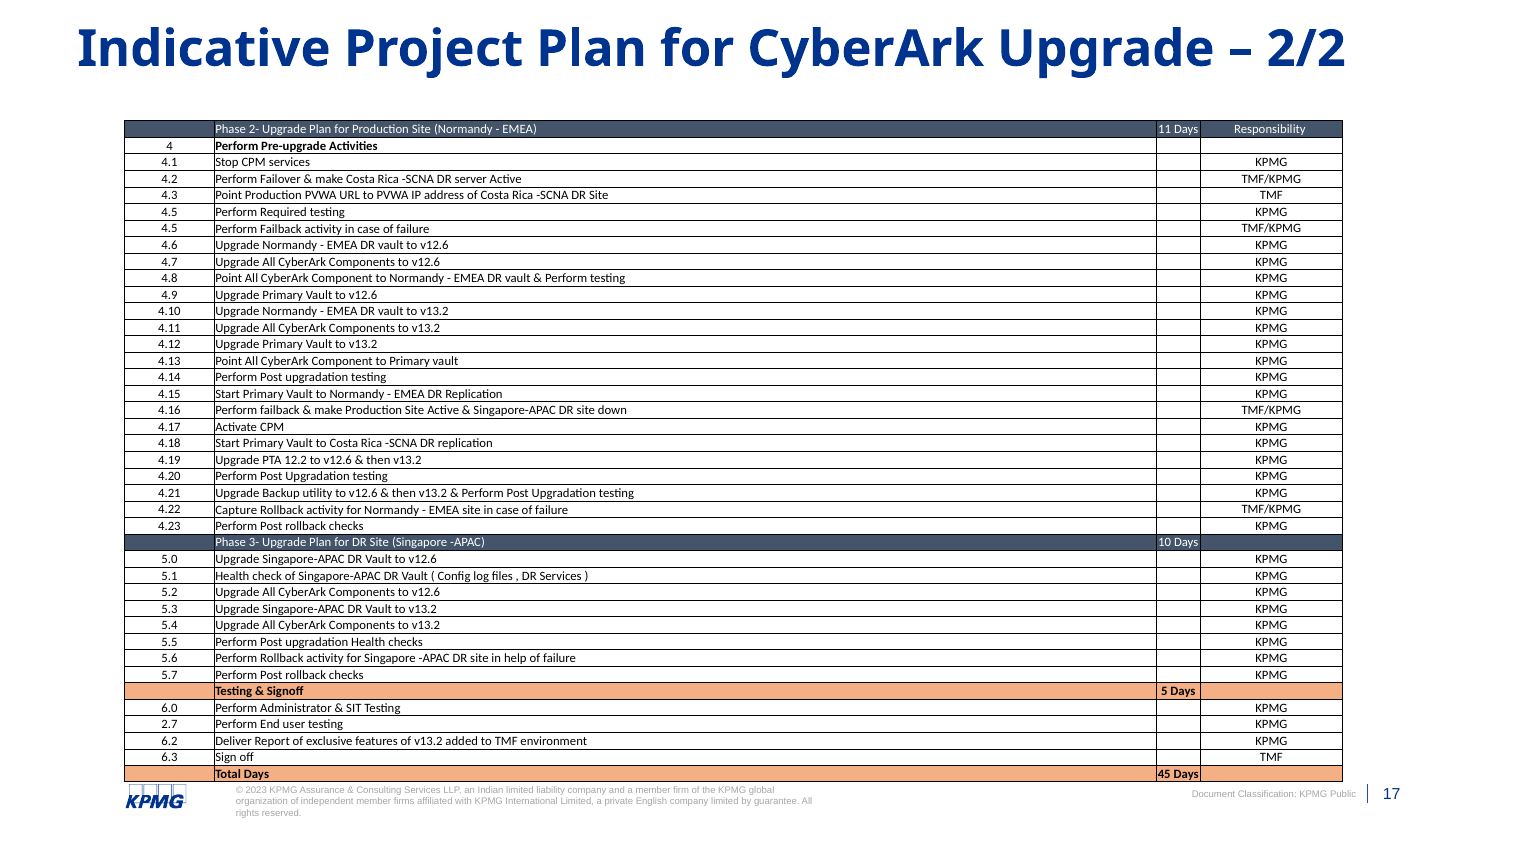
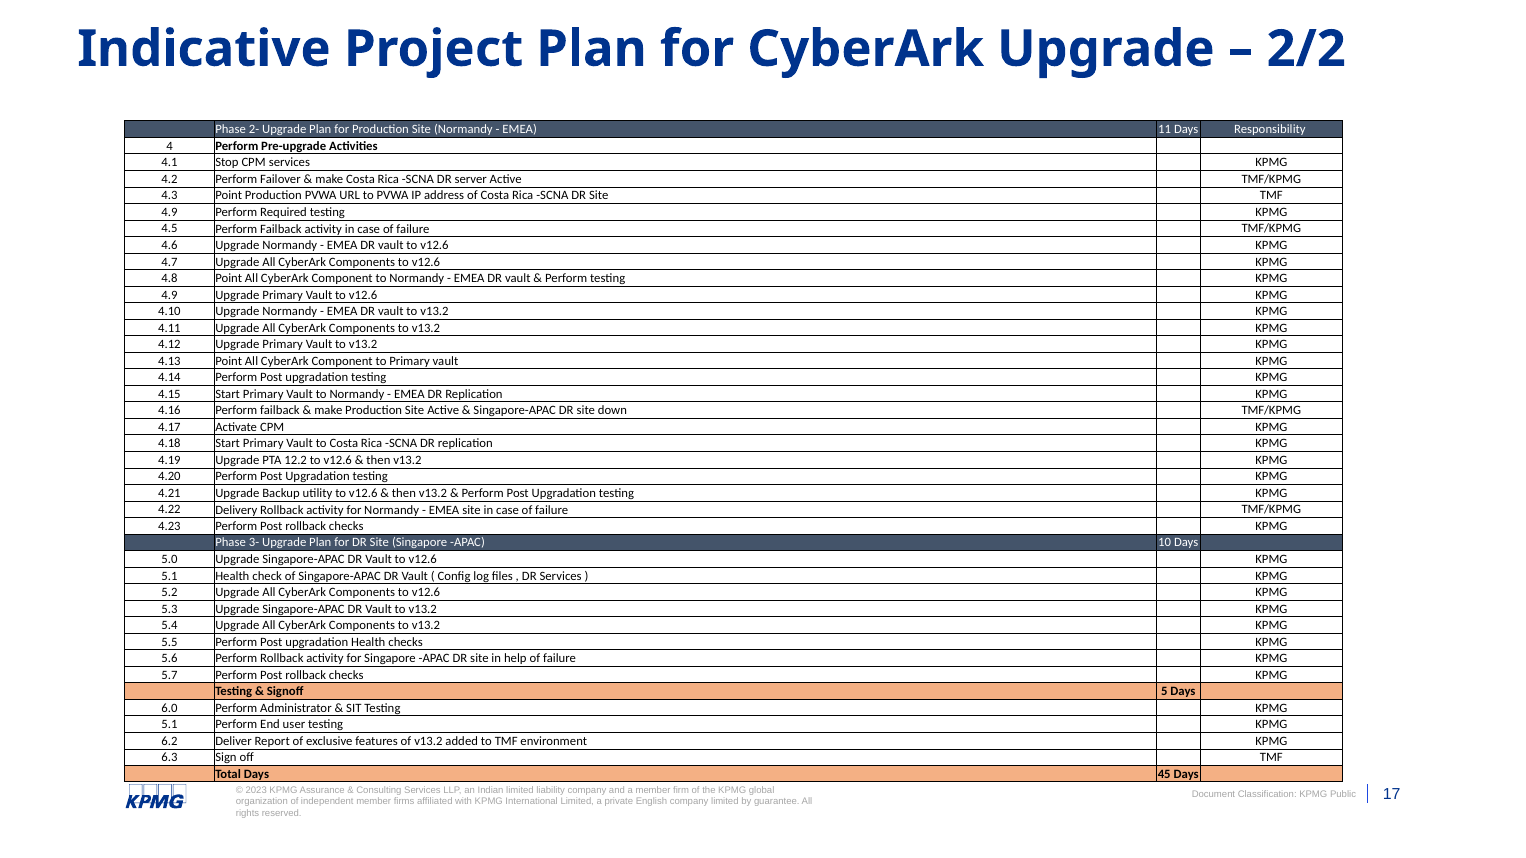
4.5: 4.5 -> 4.9 (169, 212)
Capture: Capture -> Delivery (236, 510)
2.7: 2.7 -> 5.1 (169, 725)
